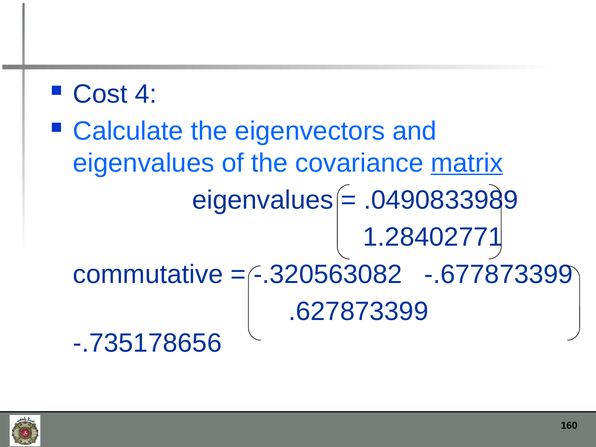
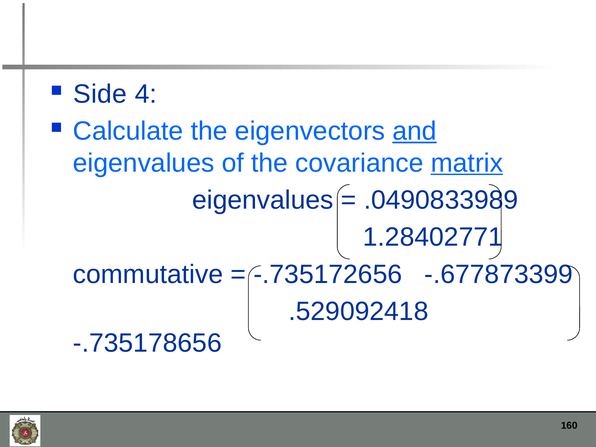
Cost: Cost -> Side (100, 94)
and underline: none -> present (415, 131)
-.320563082: -.320563082 -> -.735172656 (328, 274)
.627873399: .627873399 -> .529092418 (358, 311)
